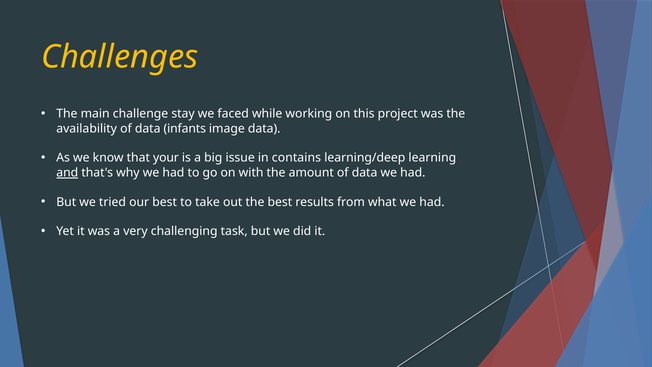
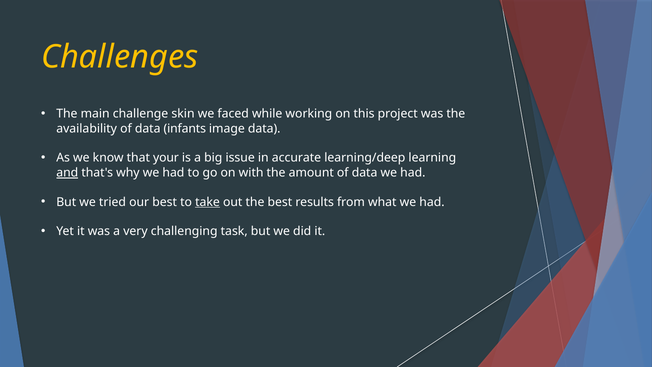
stay: stay -> skin (183, 114)
contains: contains -> accurate (296, 158)
take underline: none -> present (208, 202)
